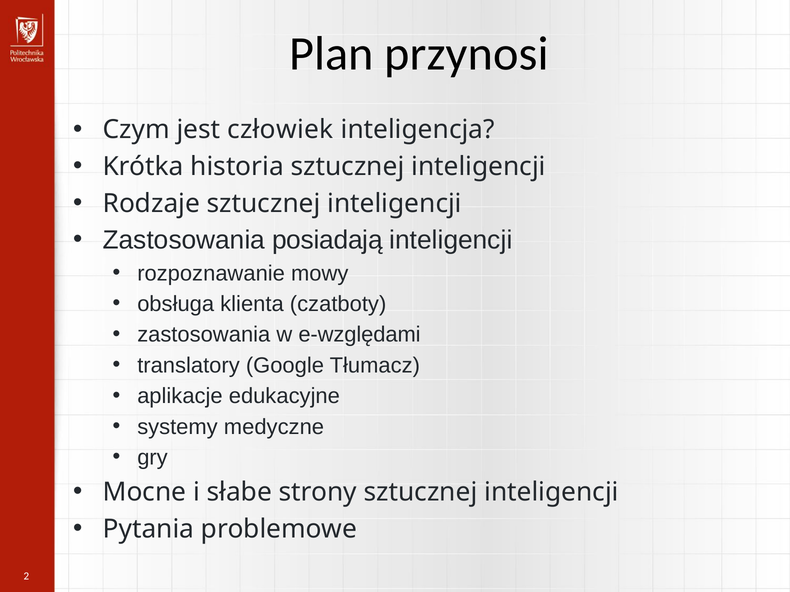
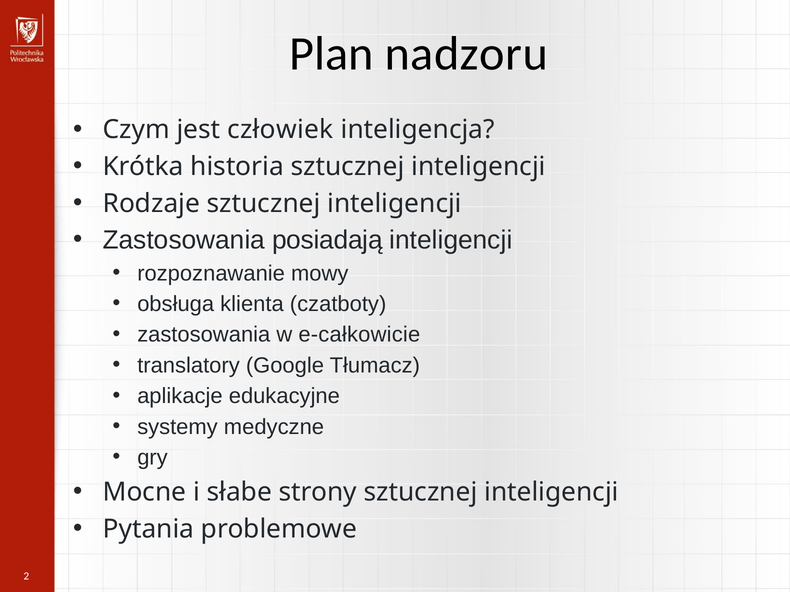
przynosi: przynosi -> nadzoru (466, 54)
e-względami: e-względami -> e-całkowicie (359, 335)
